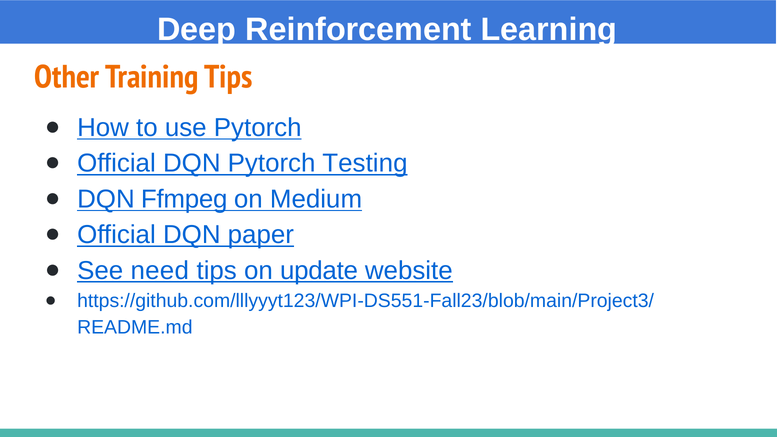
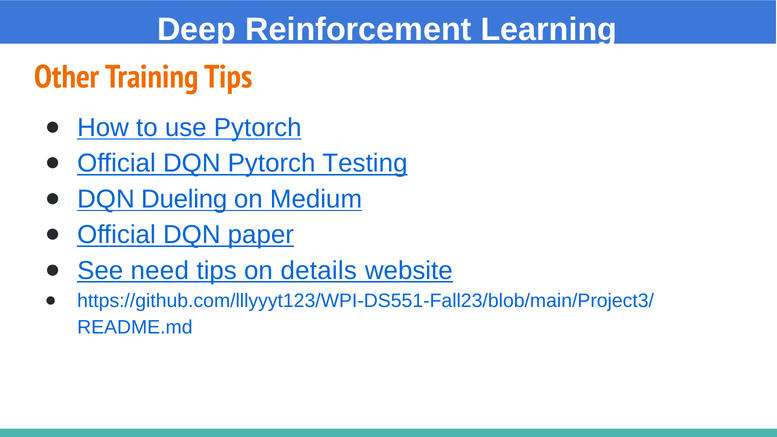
Ffmpeg: Ffmpeg -> Dueling (184, 199)
update: update -> details (319, 271)
